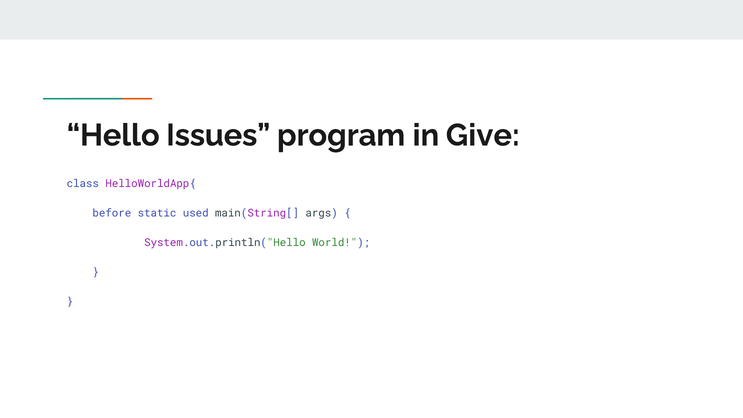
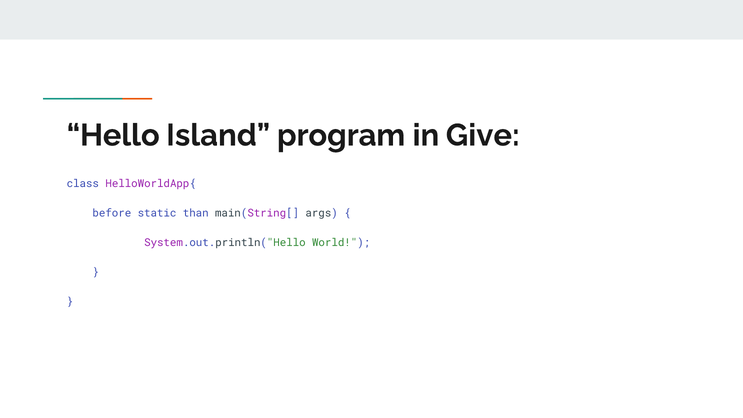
Issues: Issues -> Island (218, 135)
used: used -> than (196, 213)
